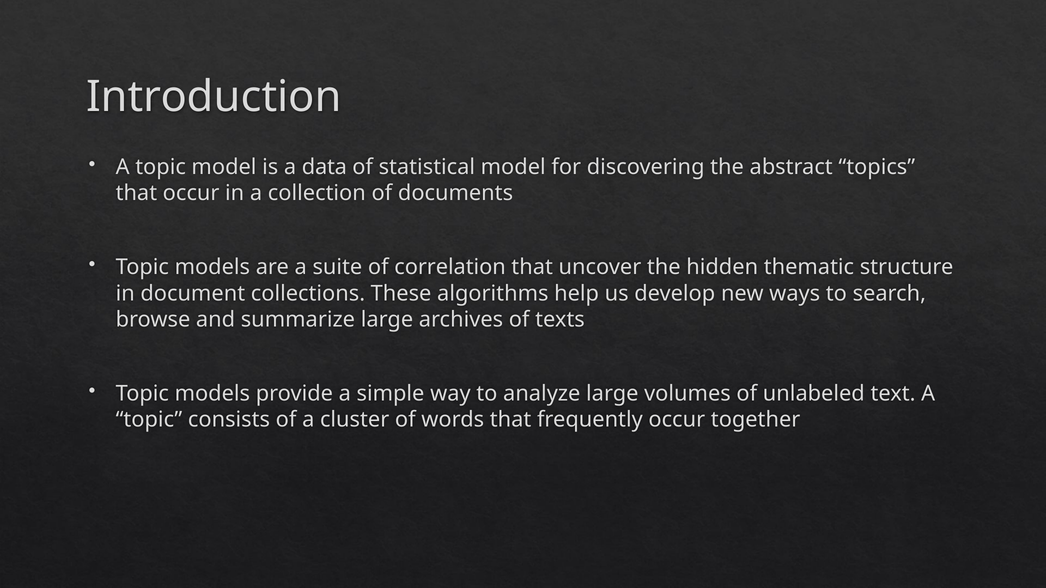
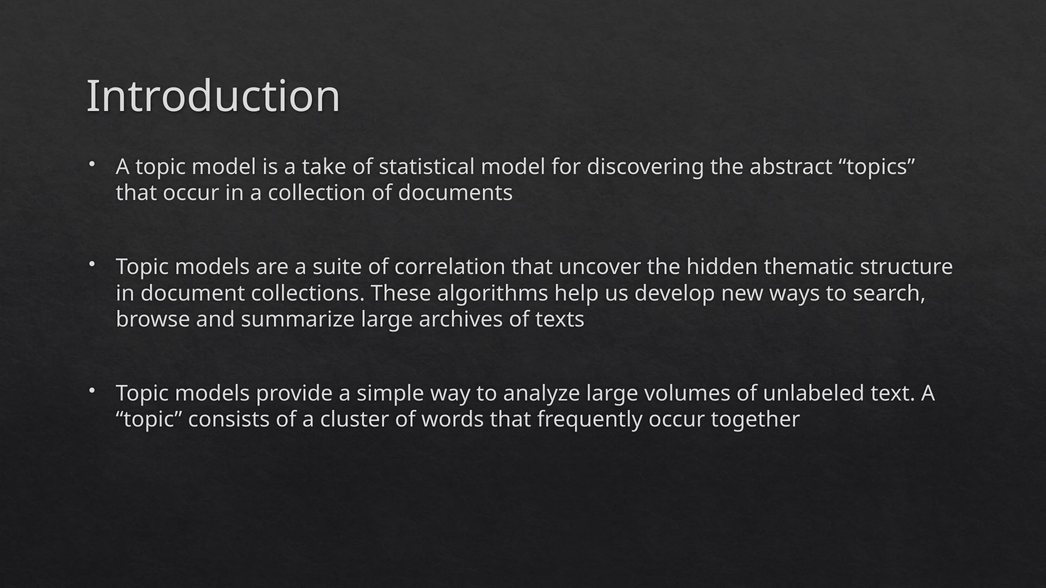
data: data -> take (324, 167)
